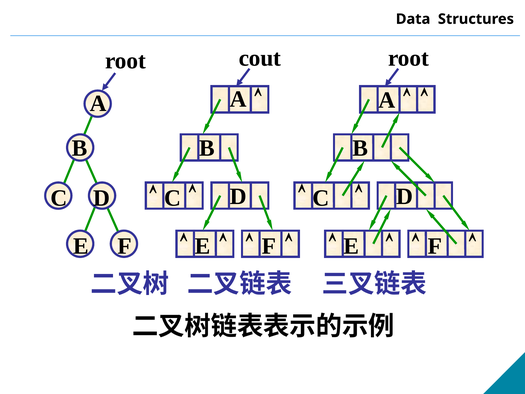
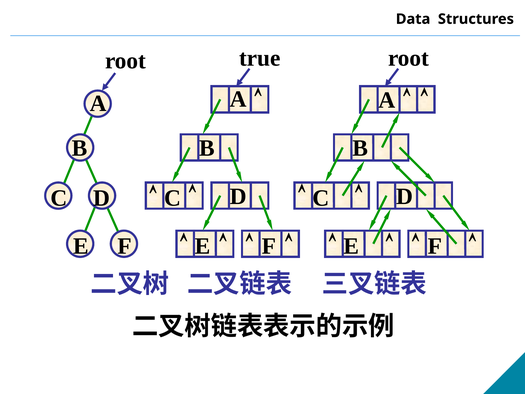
cout: cout -> true (260, 58)
